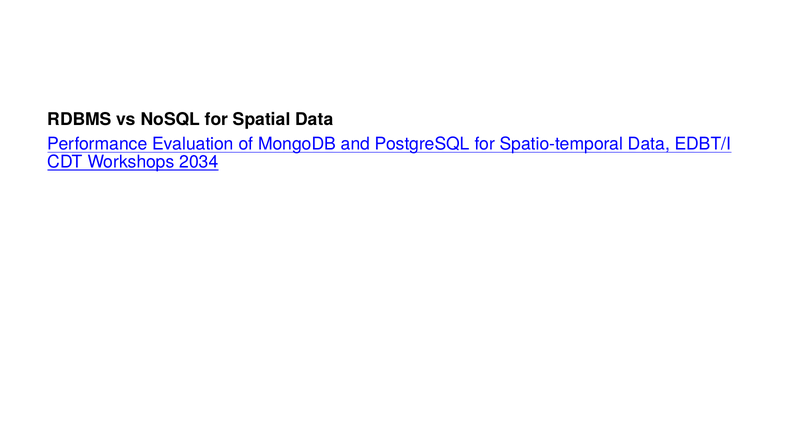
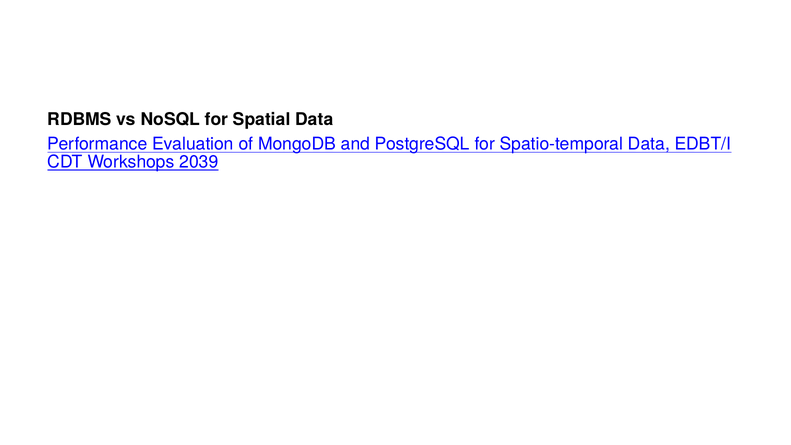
2034: 2034 -> 2039 (199, 162)
